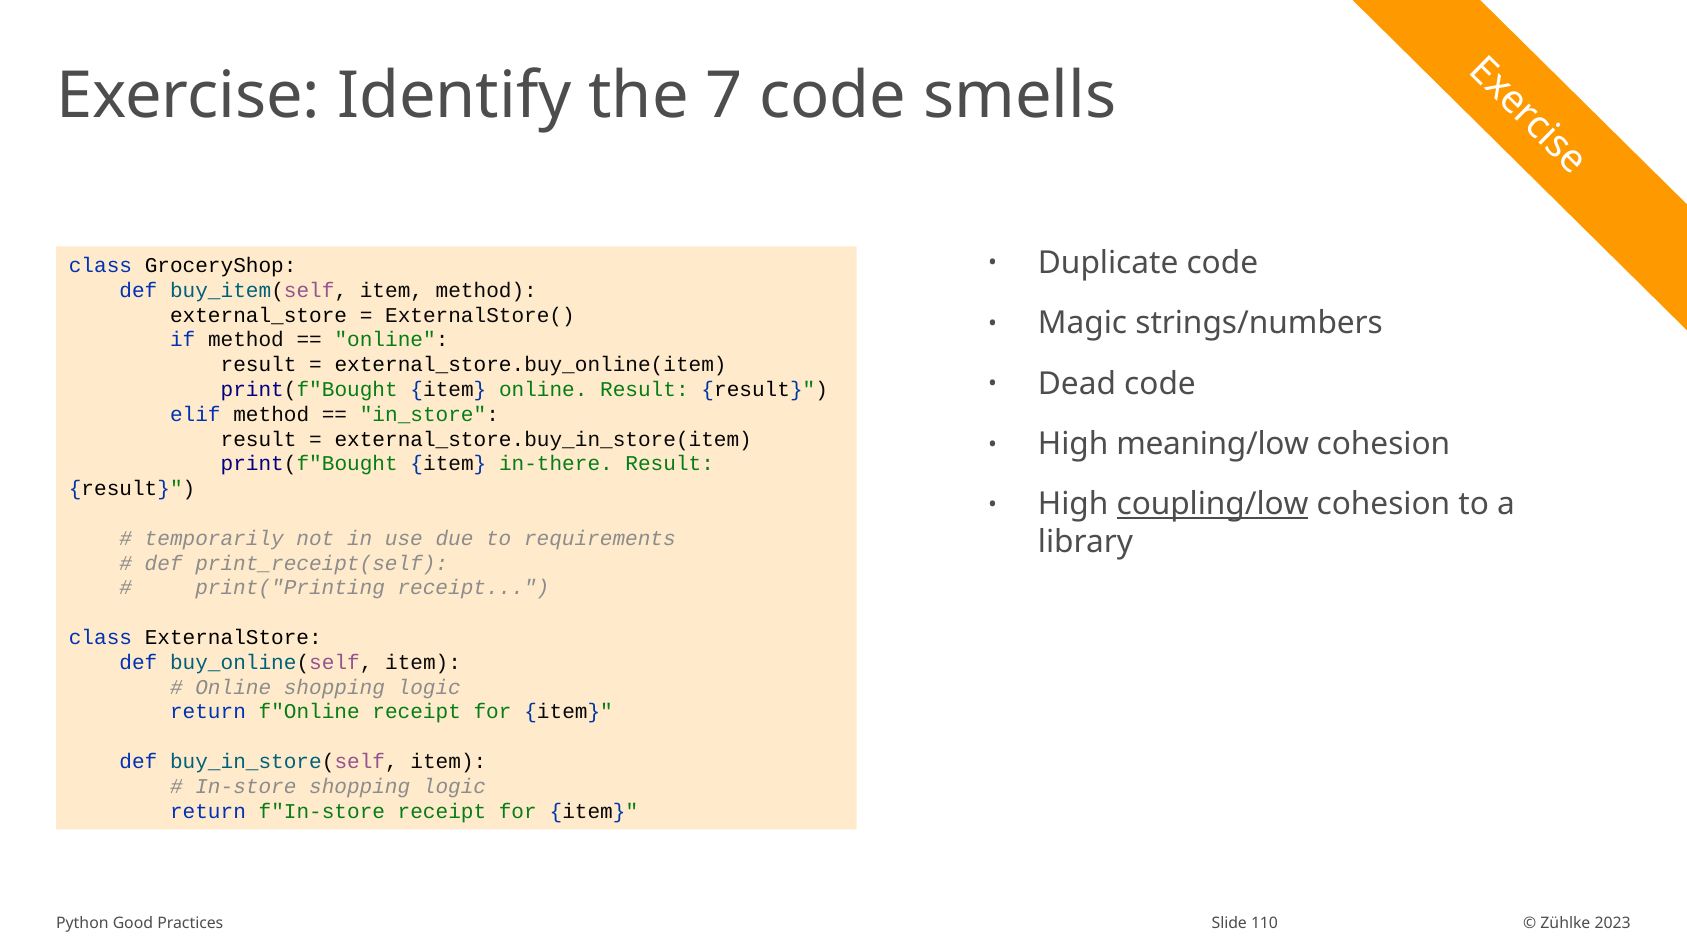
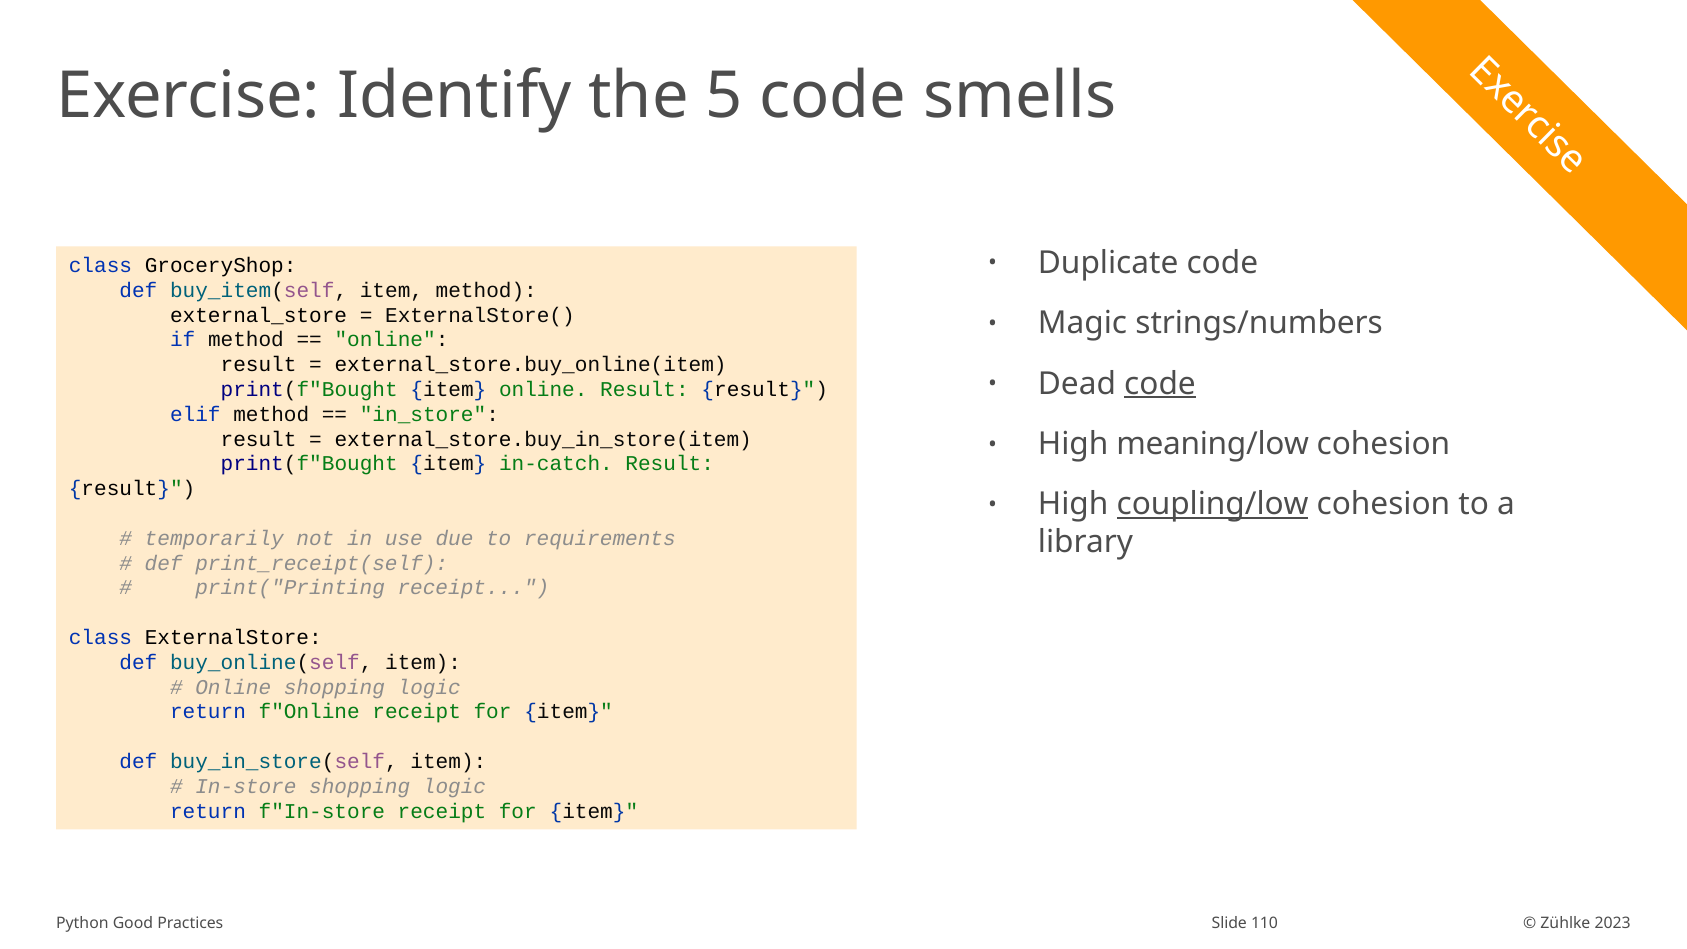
7: 7 -> 5 (724, 96)
code underline: none -> present (1160, 384)
in-there: in-there -> in-catch (556, 464)
